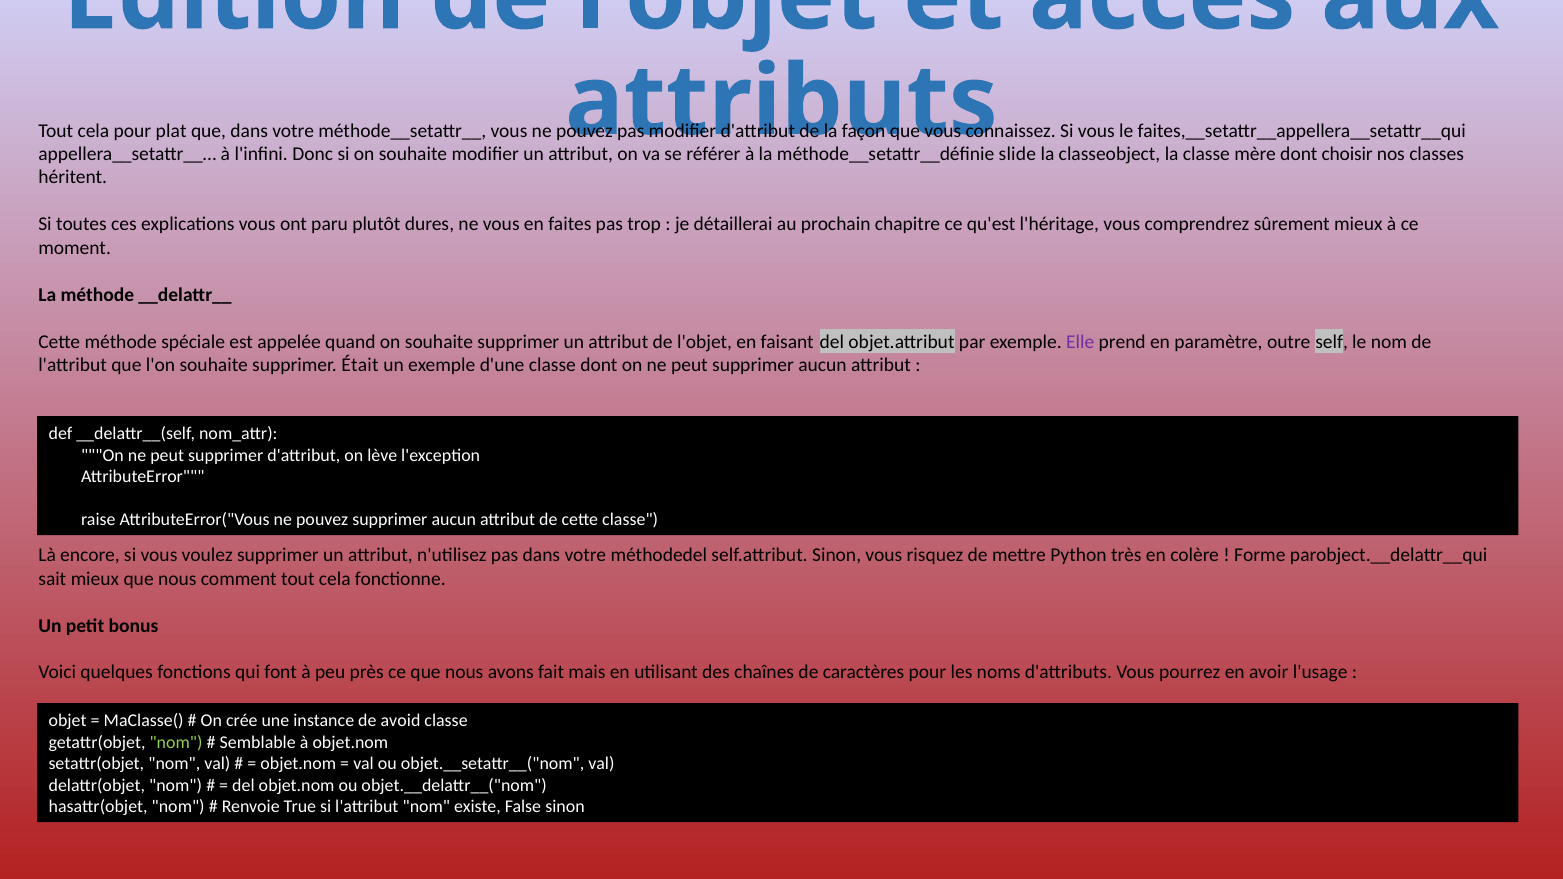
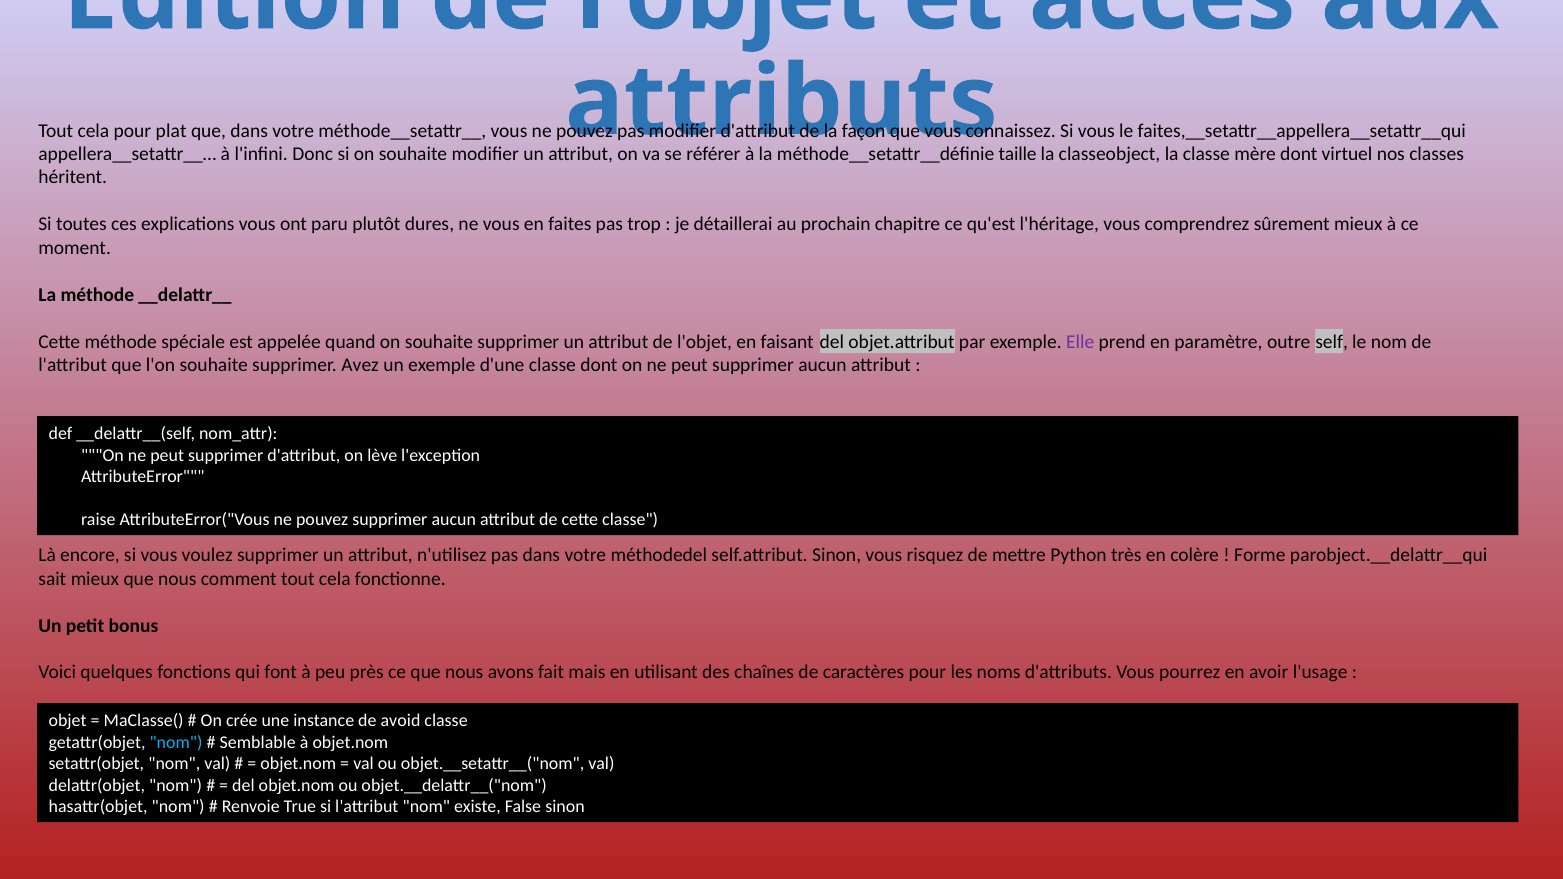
slide: slide -> taille (1018, 154)
choisir: choisir -> virtuel (1347, 154)
Était: Était -> Avez (360, 365)
nom colour: light green -> light blue (176, 742)
